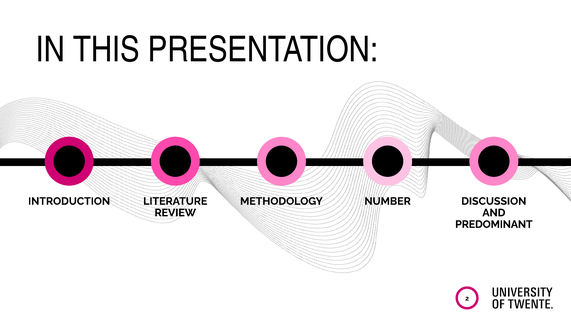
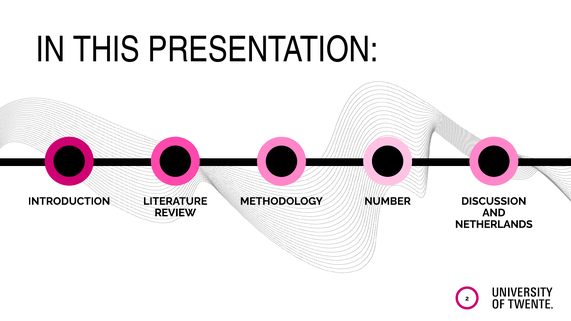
PREDOMINANT: PREDOMINANT -> NETHERLANDS (494, 224)
